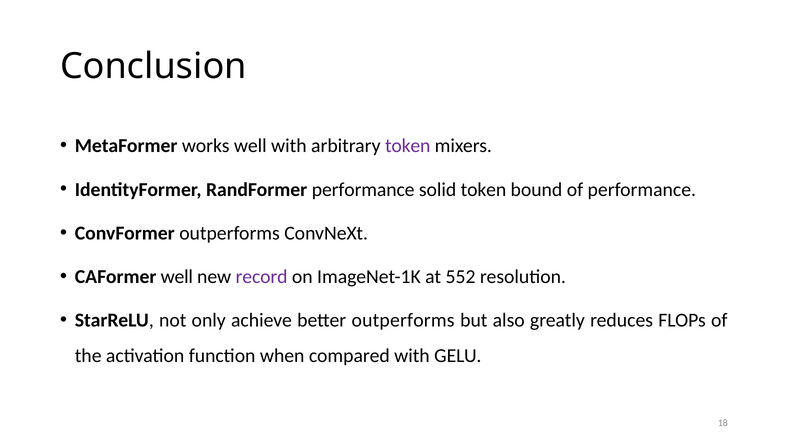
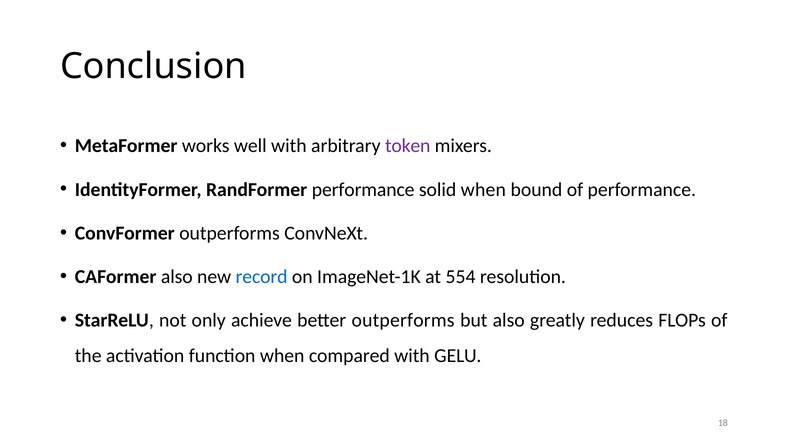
solid token: token -> when (483, 190)
CAFormer well: well -> also (177, 277)
record colour: purple -> blue (262, 277)
552: 552 -> 554 (461, 277)
